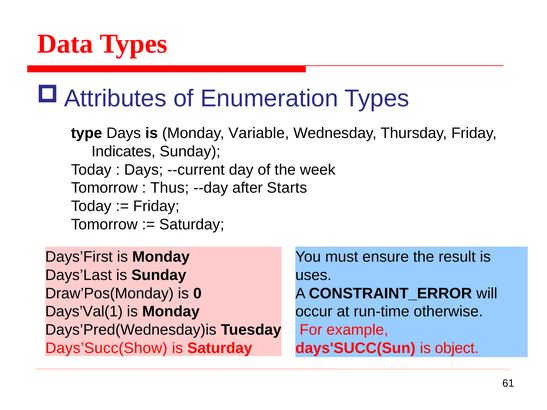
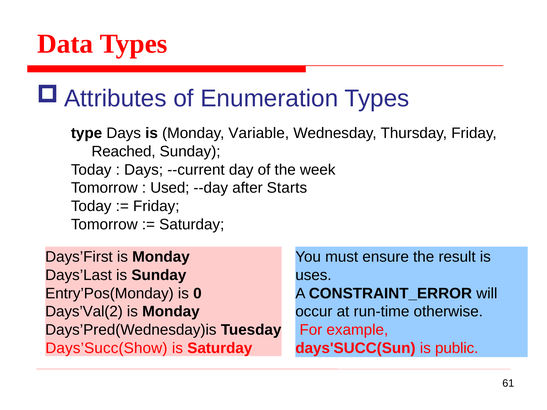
Indicates: Indicates -> Reached (124, 152)
Thus: Thus -> Used (170, 188)
Draw’Pos(Monday: Draw’Pos(Monday -> Entry’Pos(Monday (109, 294)
Days’Val(1: Days’Val(1 -> Days’Val(2 (84, 312)
object: object -> public (457, 348)
